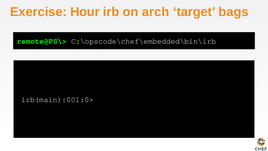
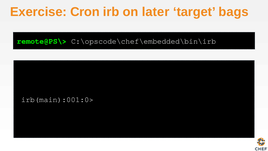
Hour: Hour -> Cron (85, 12)
arch: arch -> later (156, 12)
